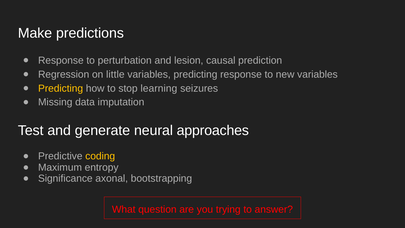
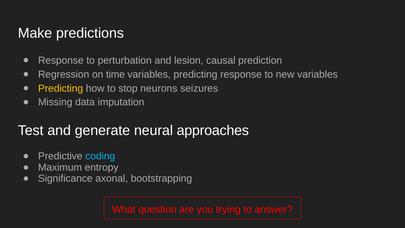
little: little -> time (115, 74)
learning: learning -> neurons (159, 88)
coding colour: yellow -> light blue (100, 156)
